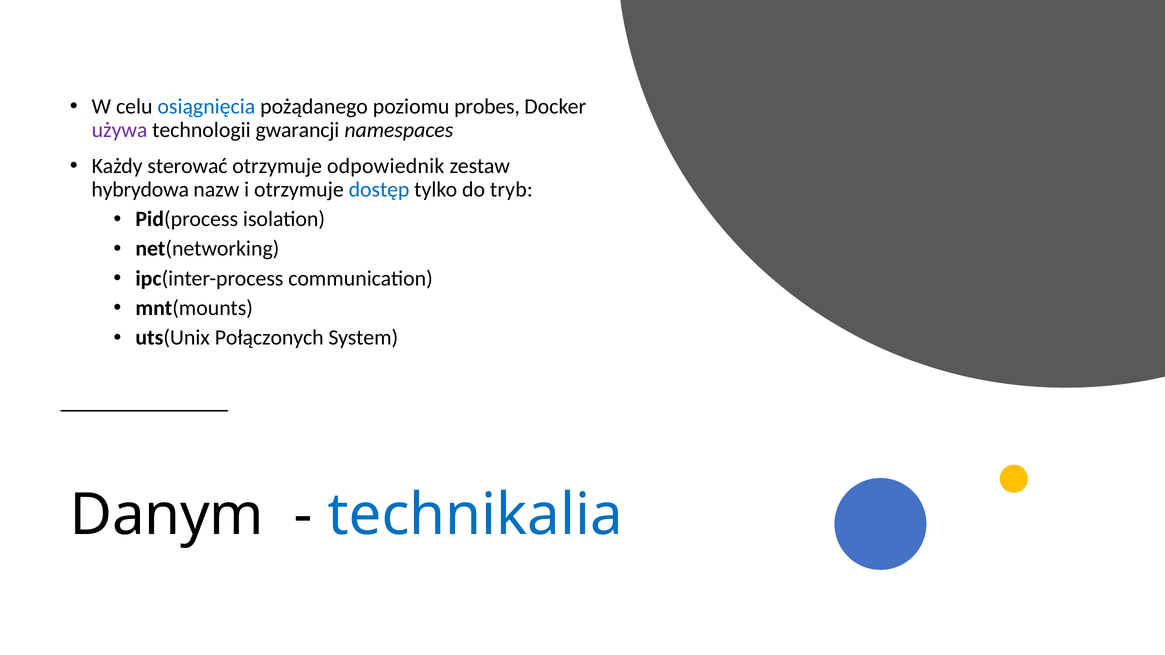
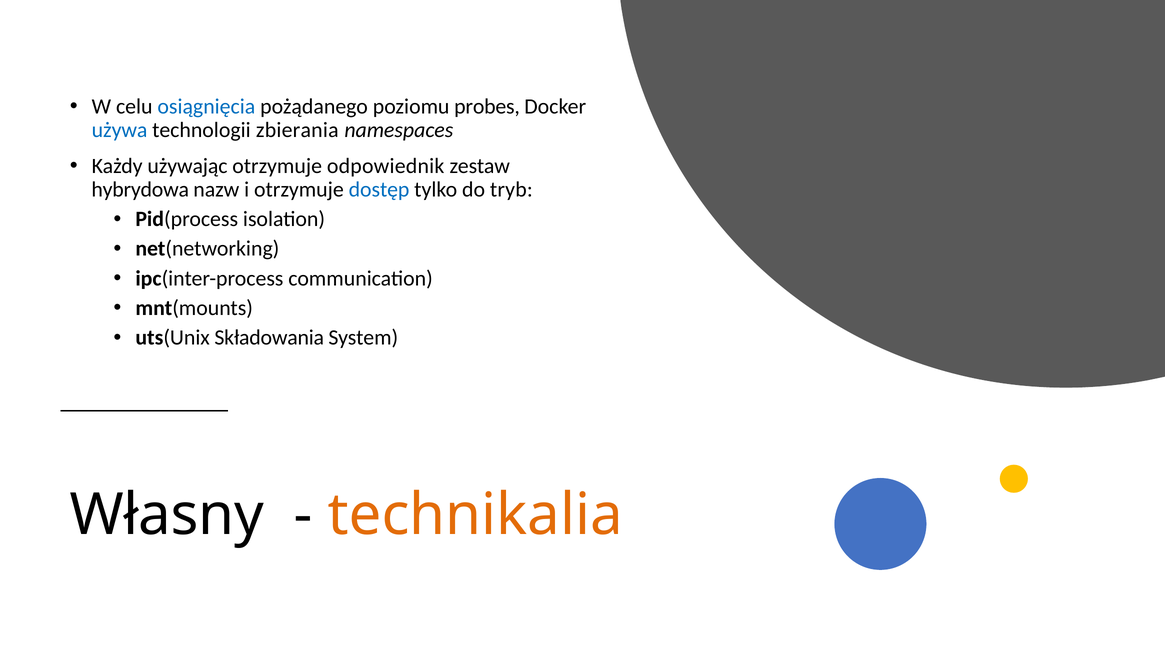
używa colour: purple -> blue (120, 130)
gwarancji: gwarancji -> zbierania (297, 130)
sterować: sterować -> używając (188, 166)
Połączonych: Połączonych -> Składowania (269, 338)
Danym: Danym -> Własny (167, 515)
technikalia colour: blue -> orange (475, 515)
